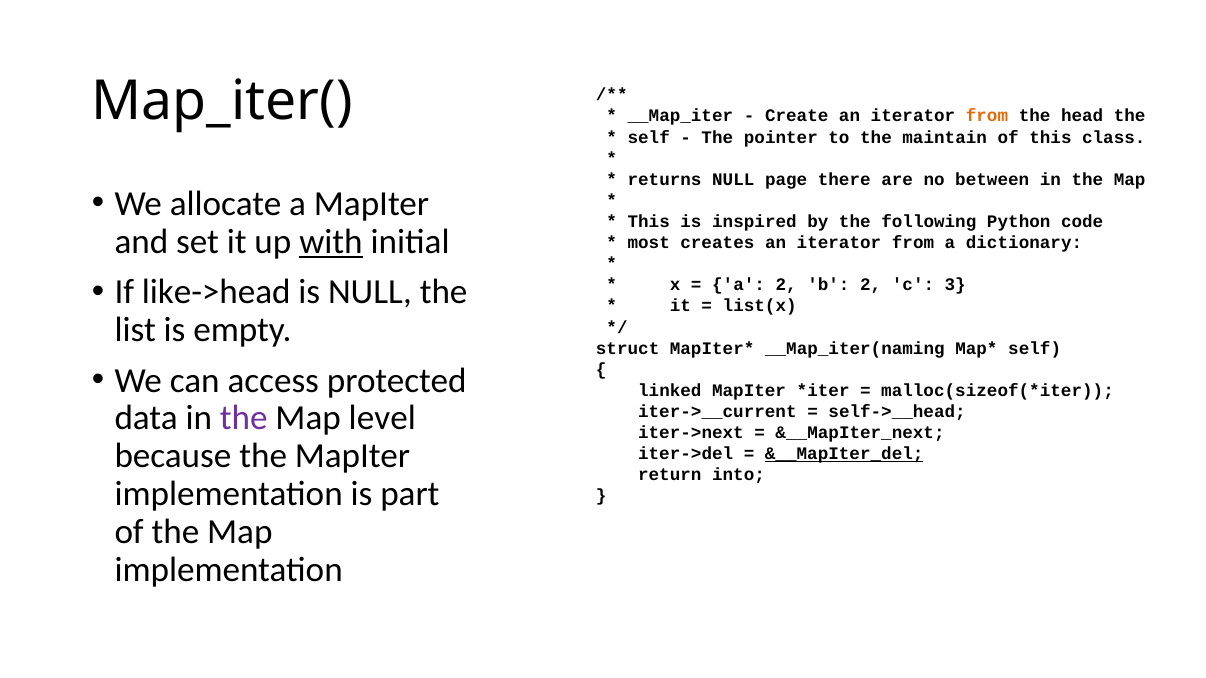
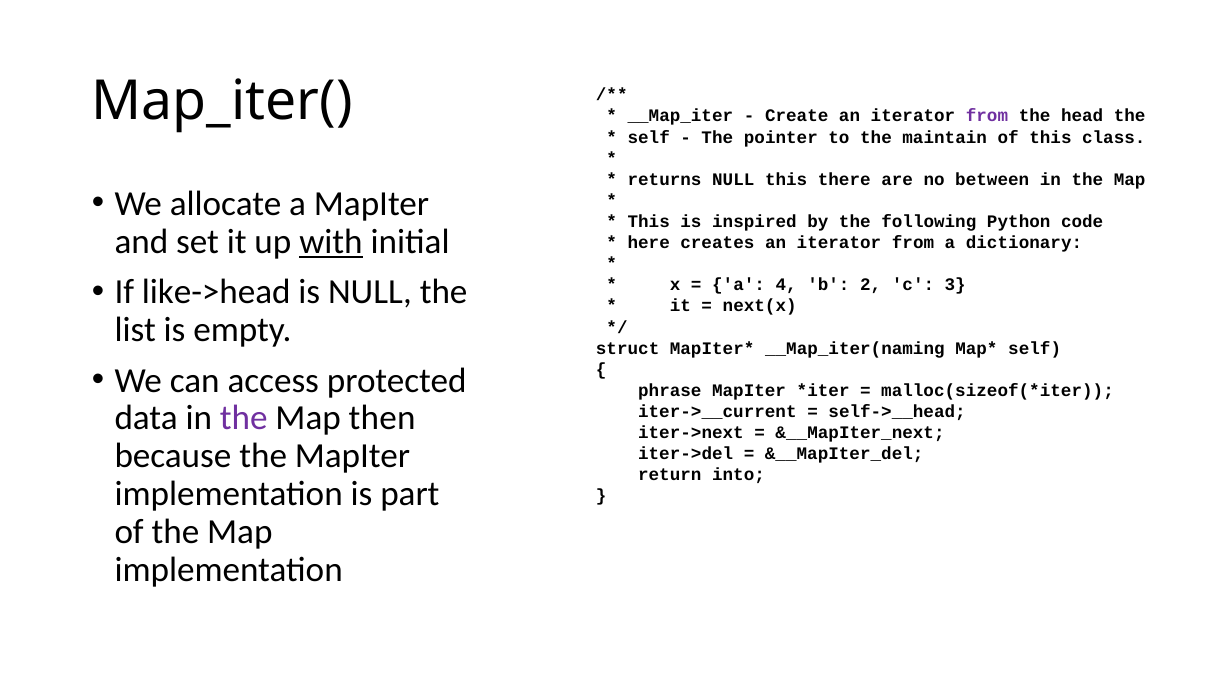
from colour: orange -> purple (987, 116)
NULL page: page -> this (786, 180)
most: most -> here (649, 243)
a 2: 2 -> 4 (786, 285)
list(x: list(x -> next(x (760, 306)
linked: linked -> phrase (670, 391)
level: level -> then (382, 419)
&__MapIter_del underline: present -> none (844, 454)
